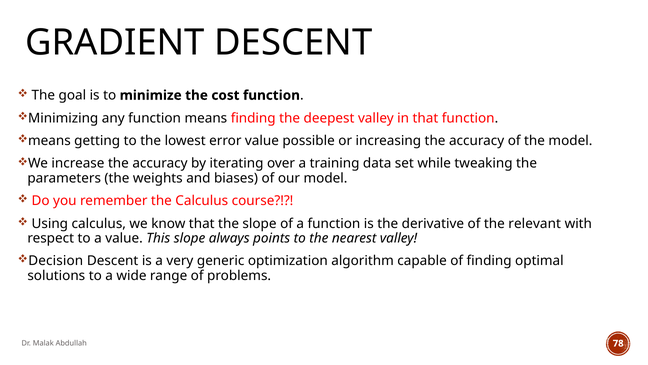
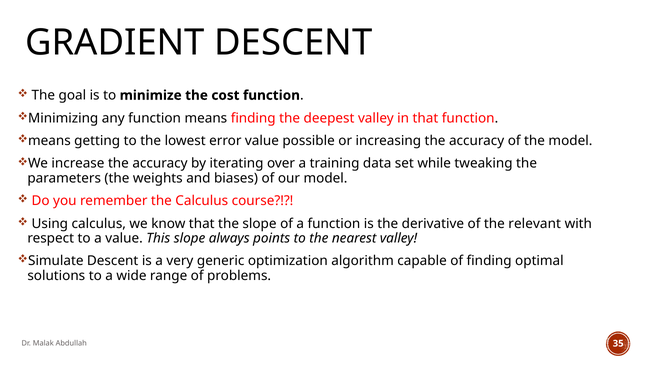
Decision: Decision -> Simulate (56, 261)
78: 78 -> 35 (618, 343)
